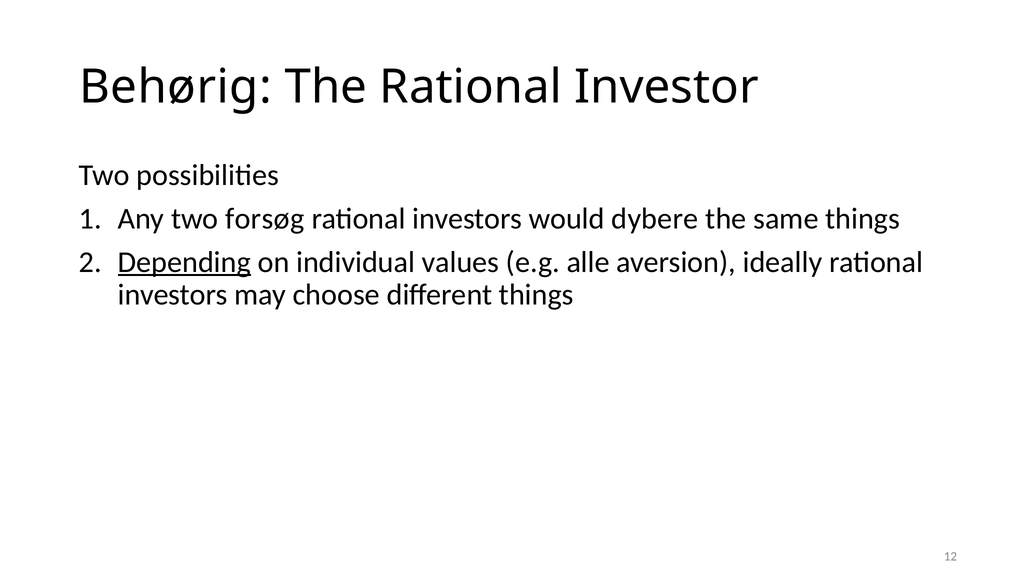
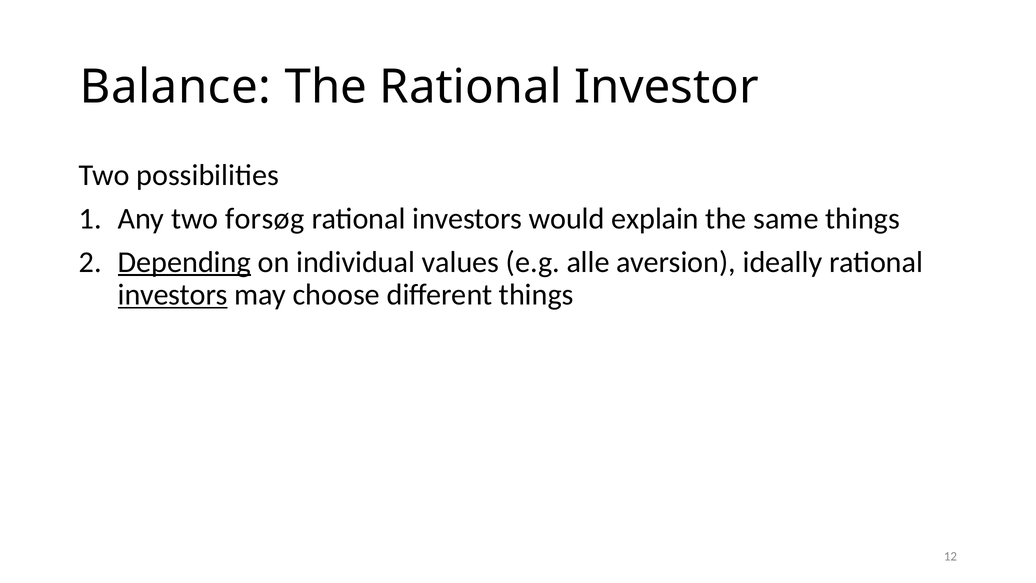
Behørig: Behørig -> Balance (175, 87)
dybere: dybere -> explain (655, 219)
investors underline: none -> present (173, 295)
